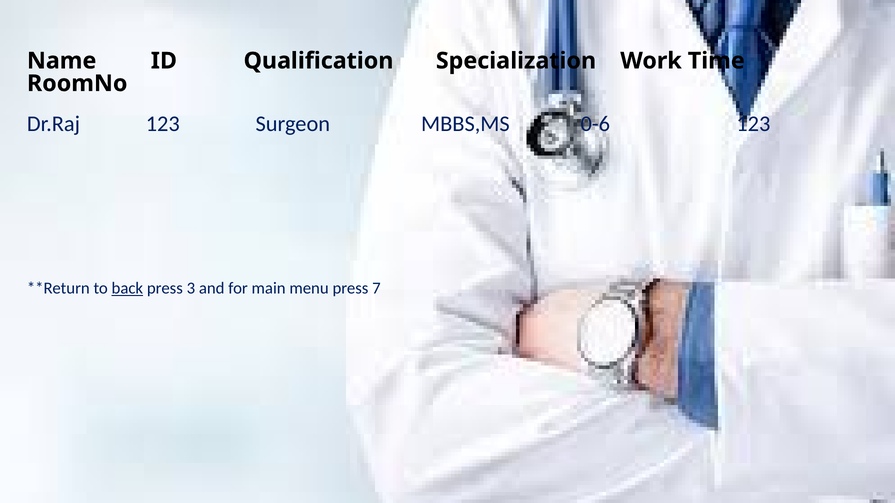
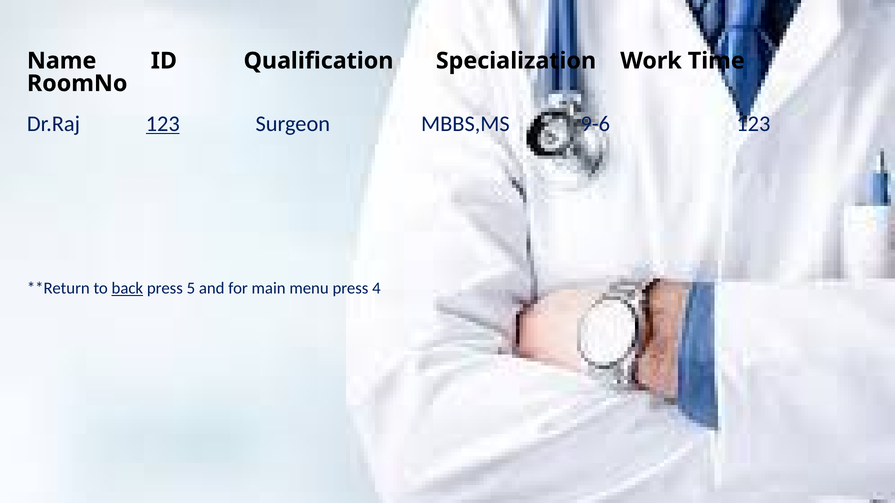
123 underline: none -> present (163, 124)
0-6: 0-6 -> 9-6 (595, 124)
3: 3 -> 5 (191, 288)
7: 7 -> 4 (376, 288)
